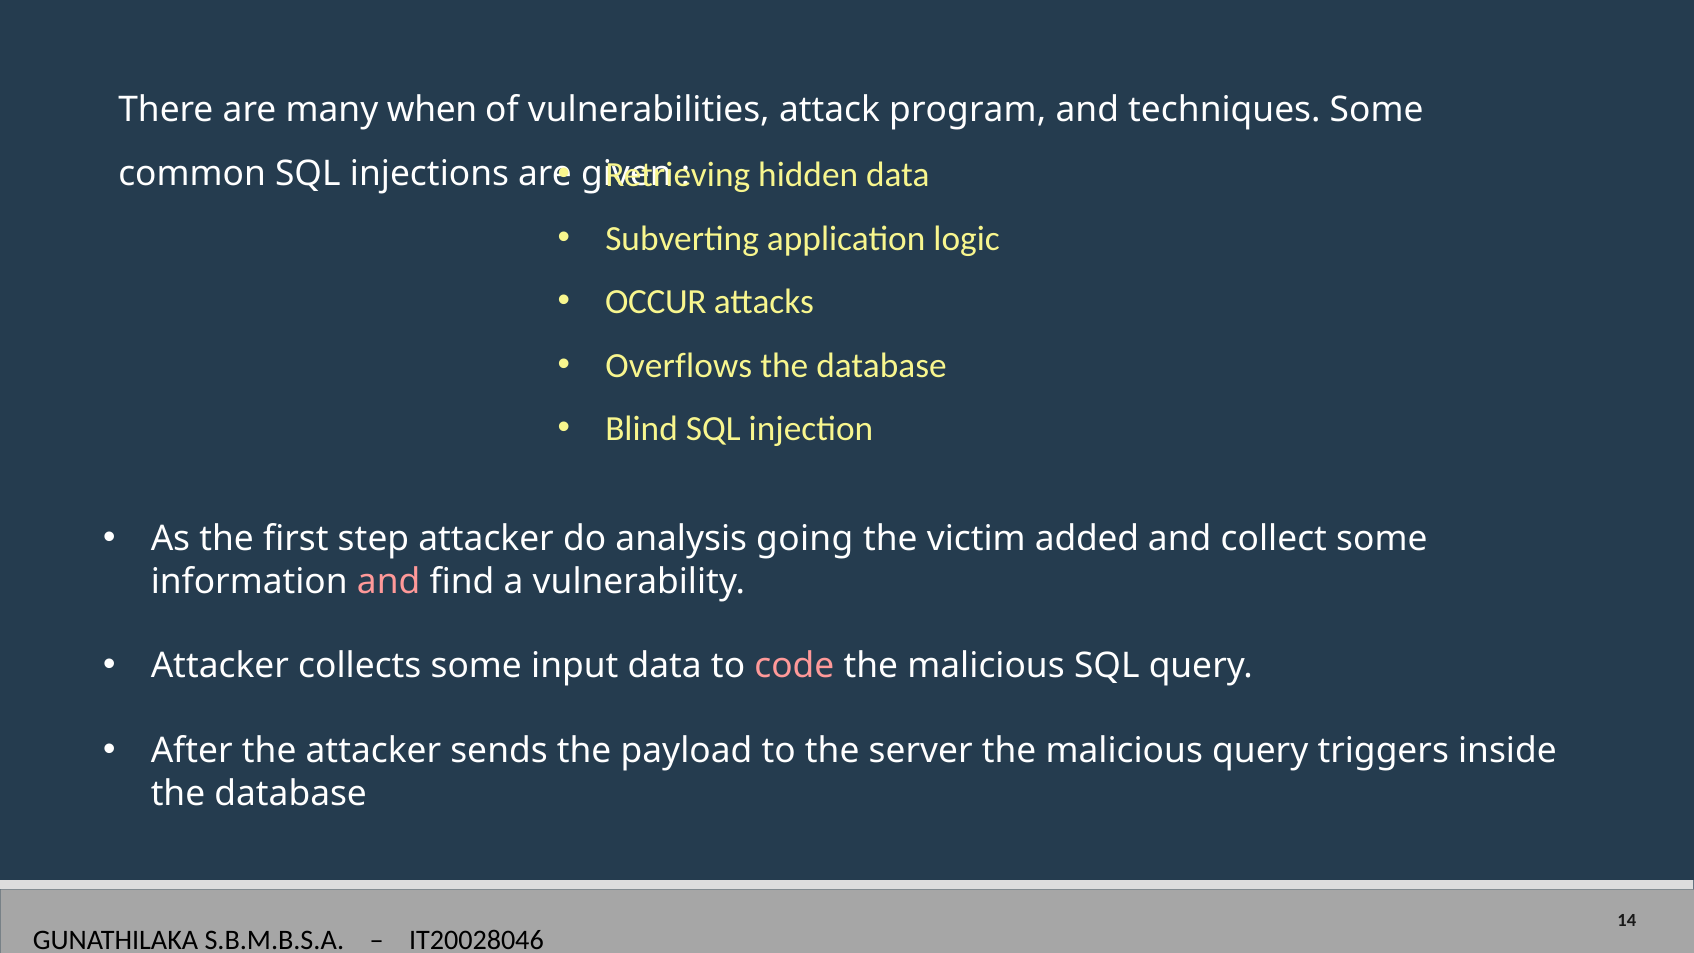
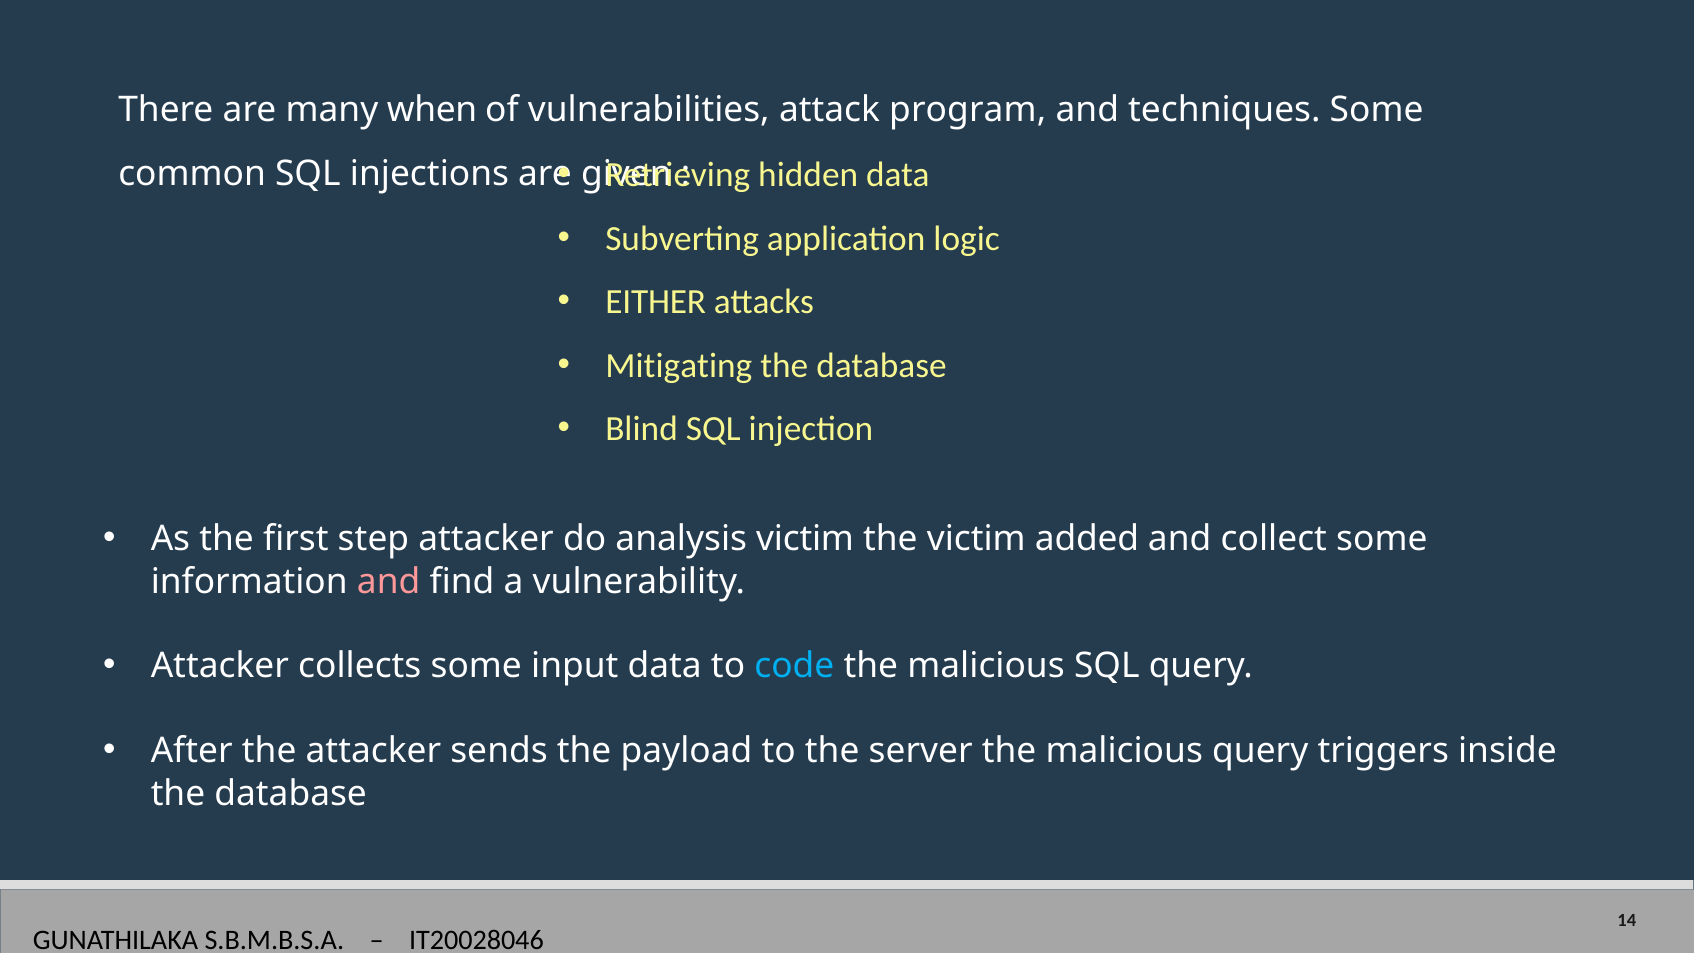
OCCUR: OCCUR -> EITHER (656, 302)
Overflows: Overflows -> Mitigating (679, 365)
analysis going: going -> victim (805, 539)
code colour: pink -> light blue (794, 666)
